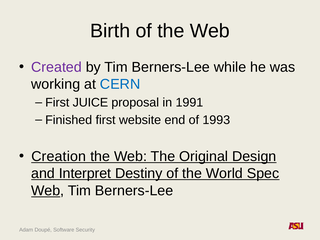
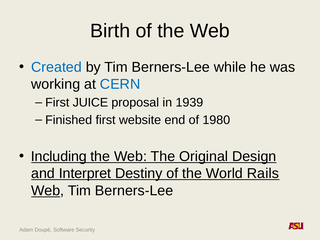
Created colour: purple -> blue (56, 67)
1991: 1991 -> 1939 (189, 103)
1993: 1993 -> 1980 (216, 120)
Creation: Creation -> Including (59, 156)
Spec: Spec -> Rails (263, 173)
